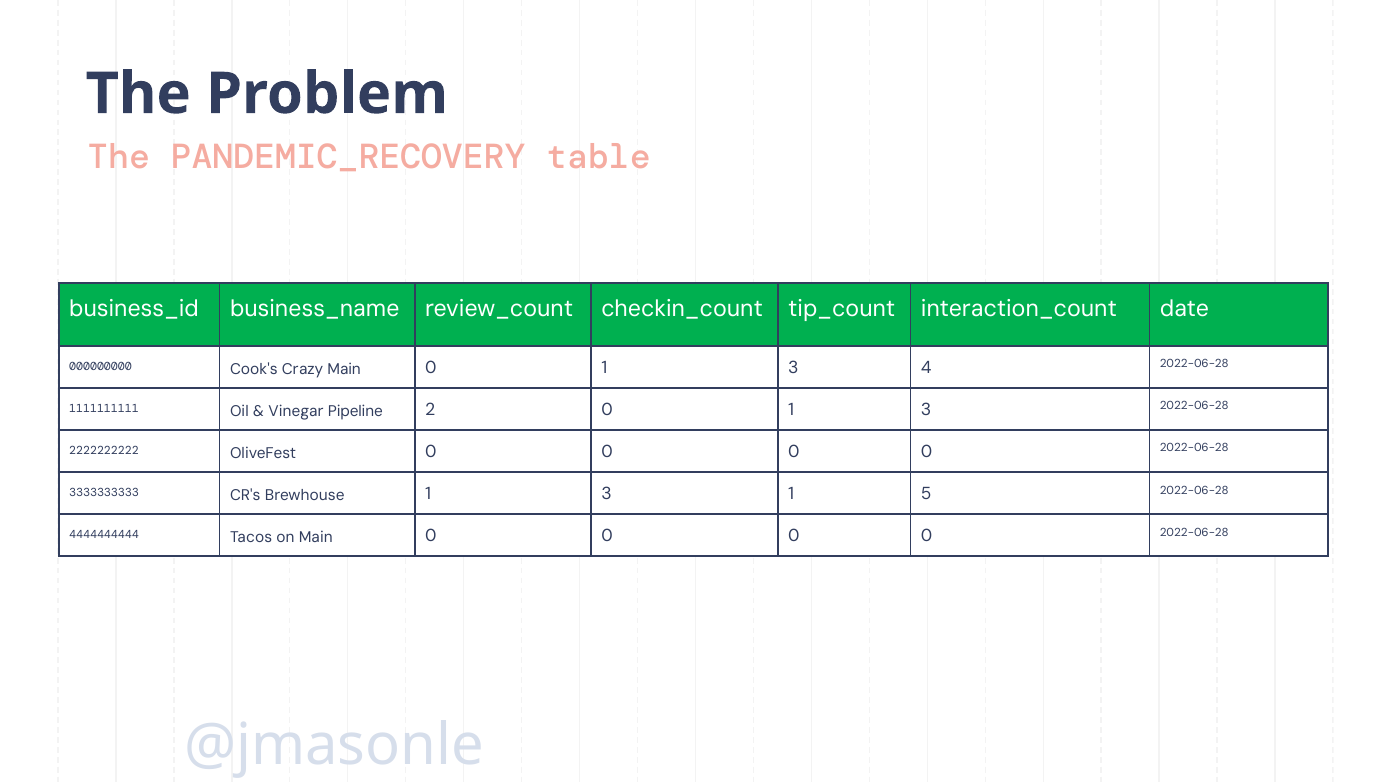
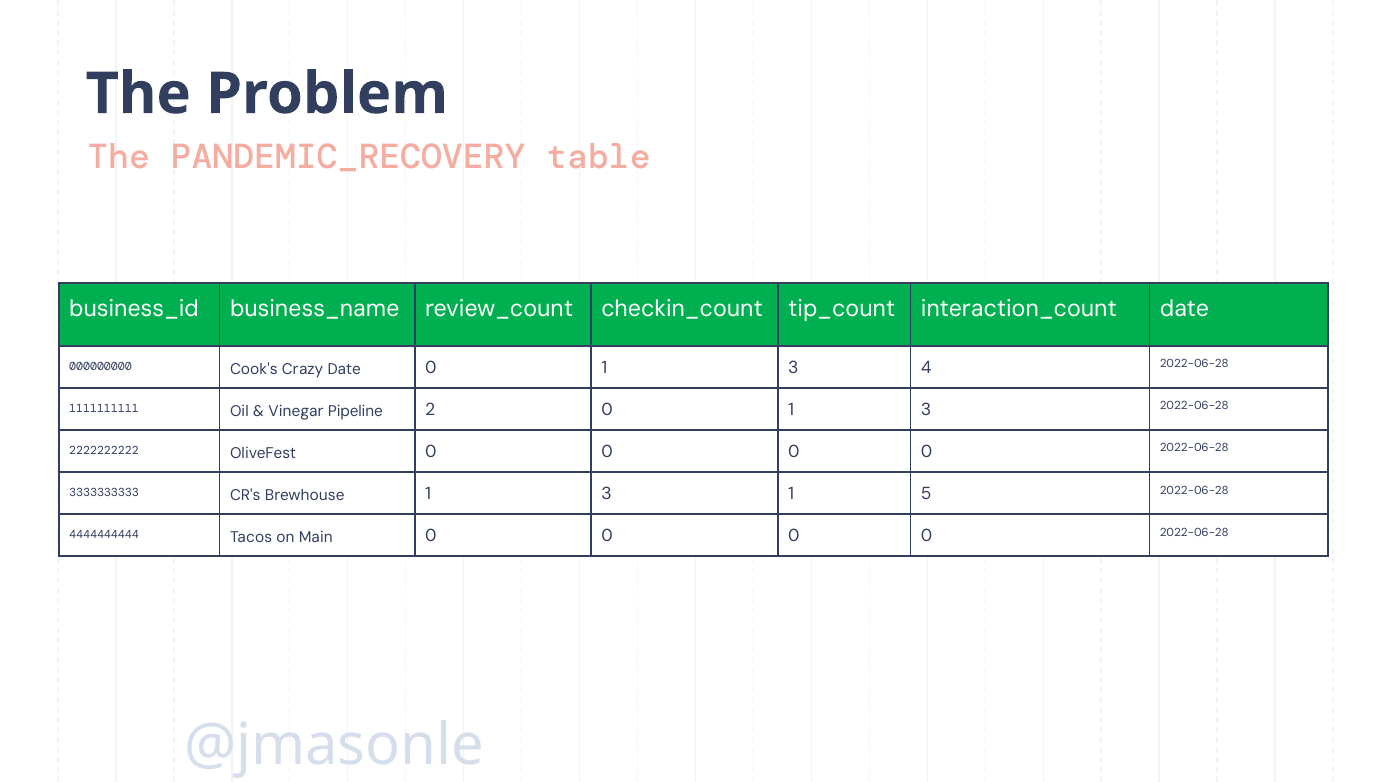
Crazy Main: Main -> Date (344, 370)
